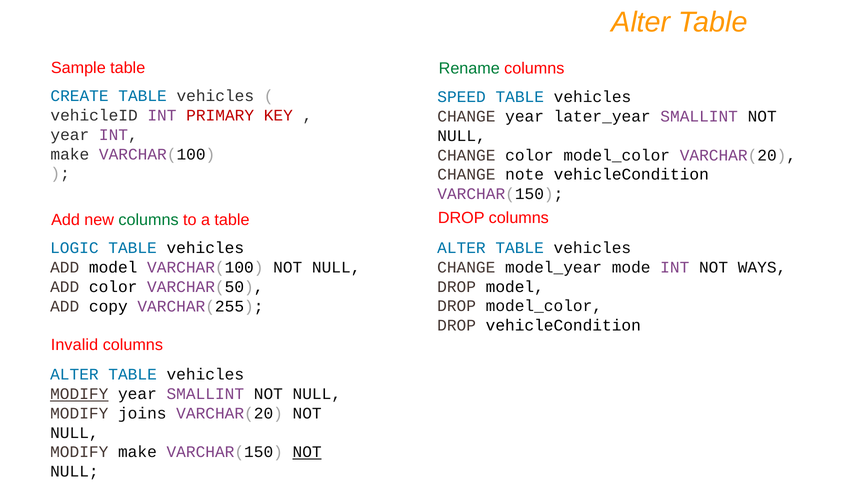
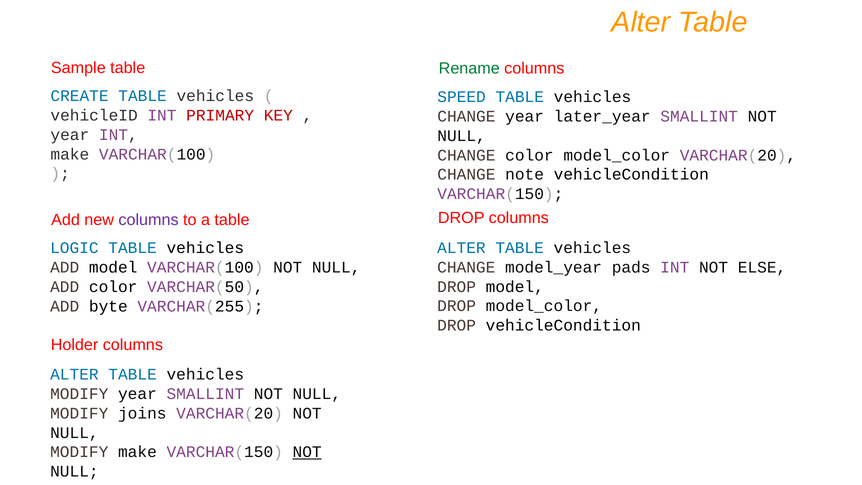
columns colour: green -> purple (149, 220)
mode: mode -> pads (631, 267)
WAYS: WAYS -> ELSE (762, 267)
copy: copy -> byte (108, 306)
Invalid: Invalid -> Holder (75, 345)
MODIFY underline: present -> none (79, 394)
